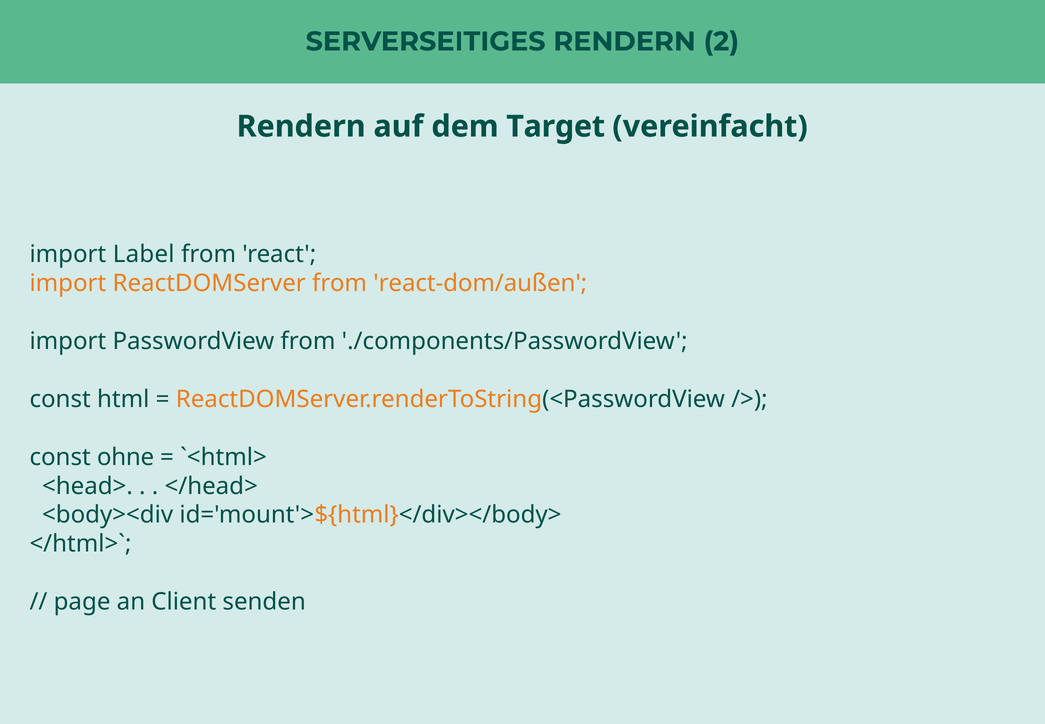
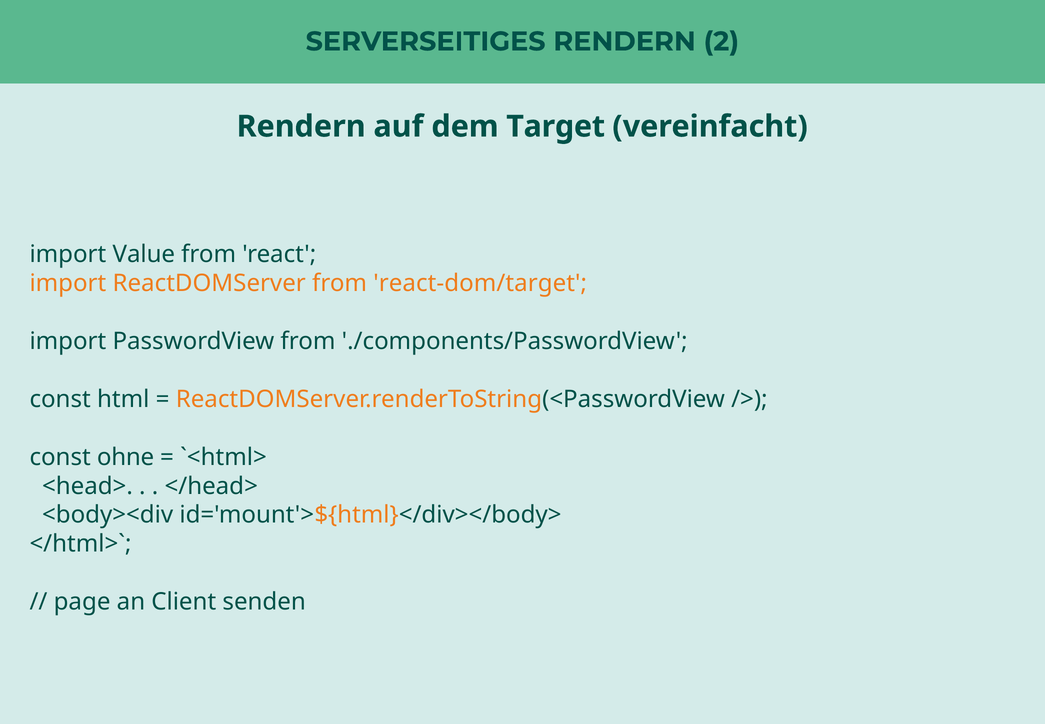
Label: Label -> Value (144, 254)
react-dom/außen: react-dom/außen -> react-dom/target (480, 283)
